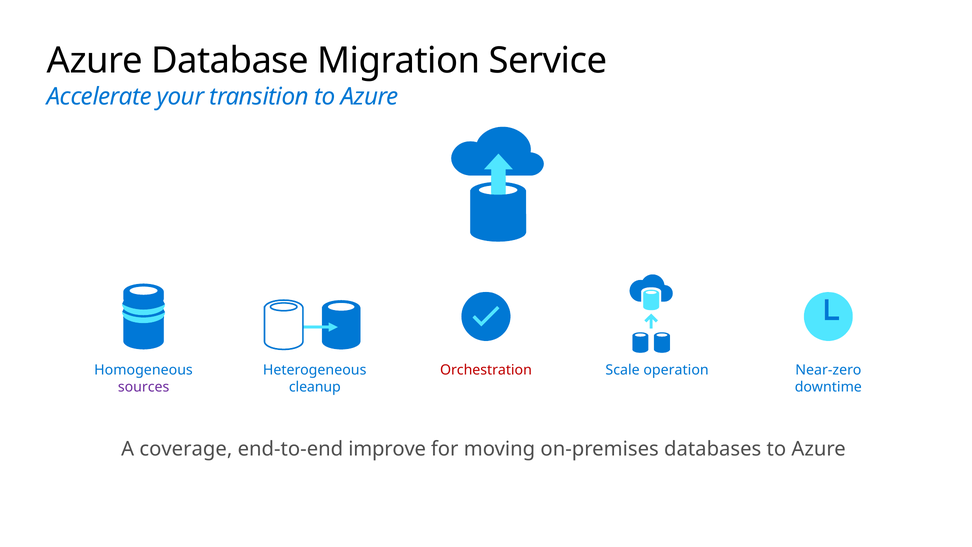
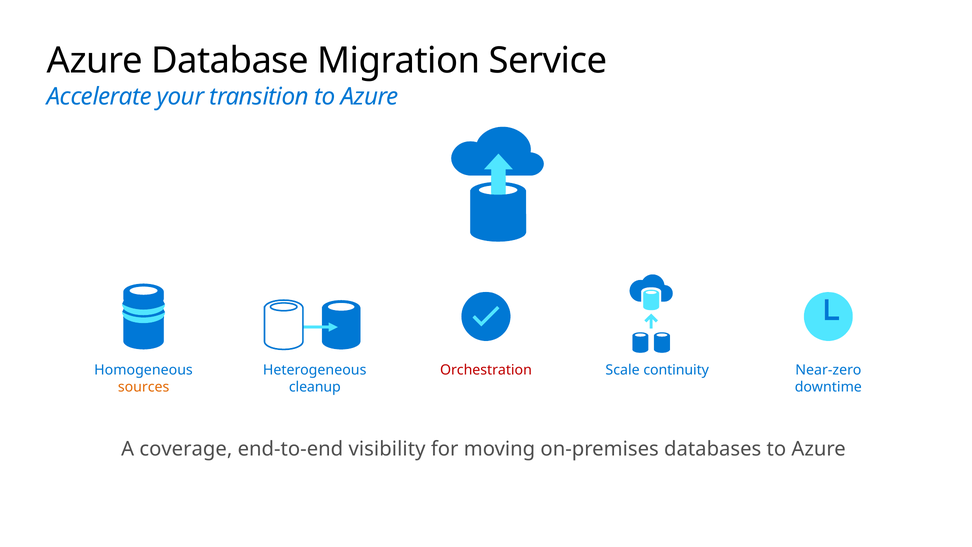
operation: operation -> continuity (676, 370)
sources colour: purple -> orange (144, 387)
improve: improve -> visibility (387, 449)
